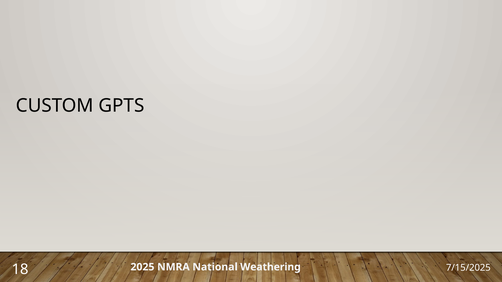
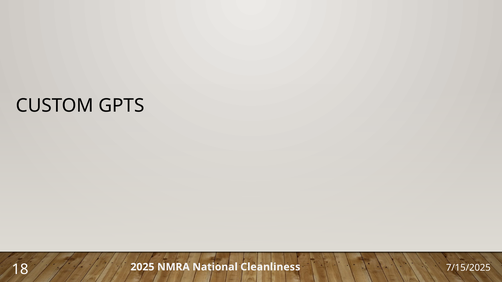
Weathering: Weathering -> Cleanliness (270, 267)
